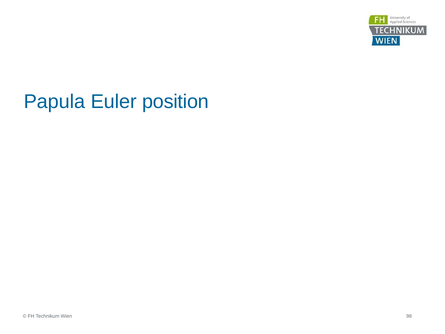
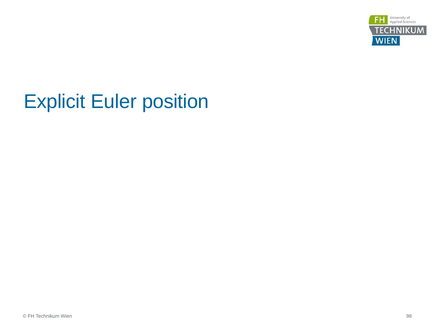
Papula: Papula -> Explicit (55, 101)
